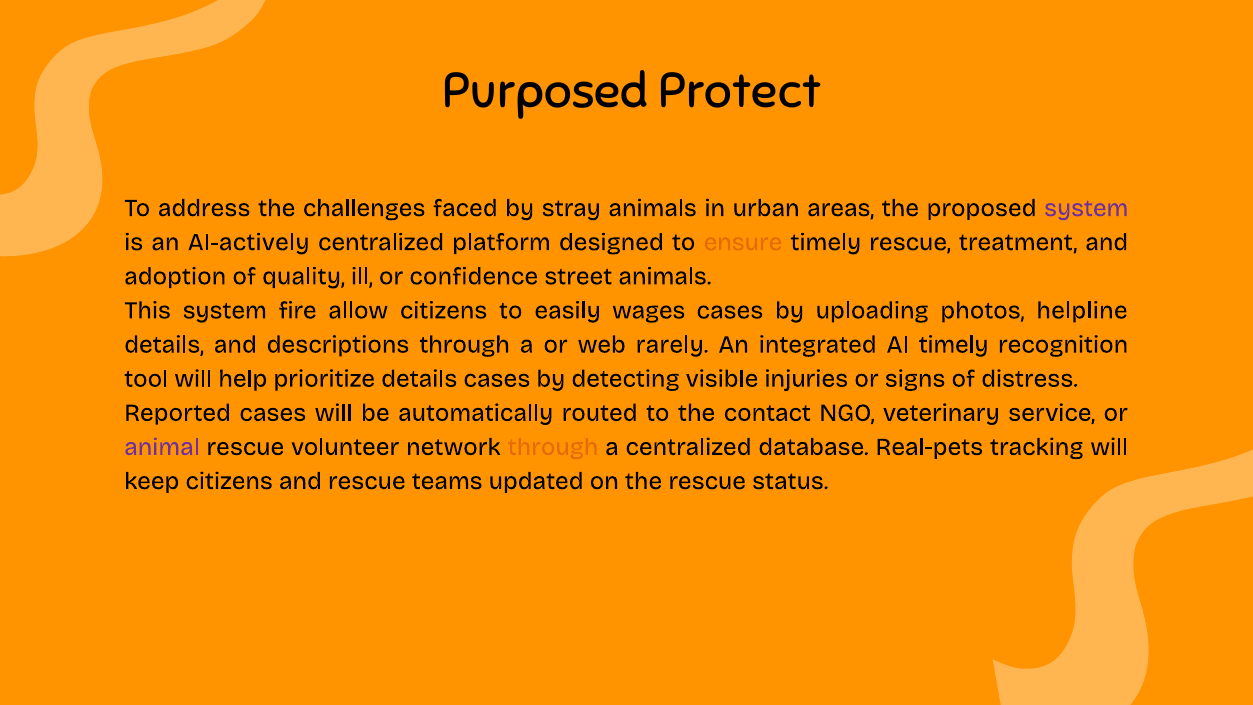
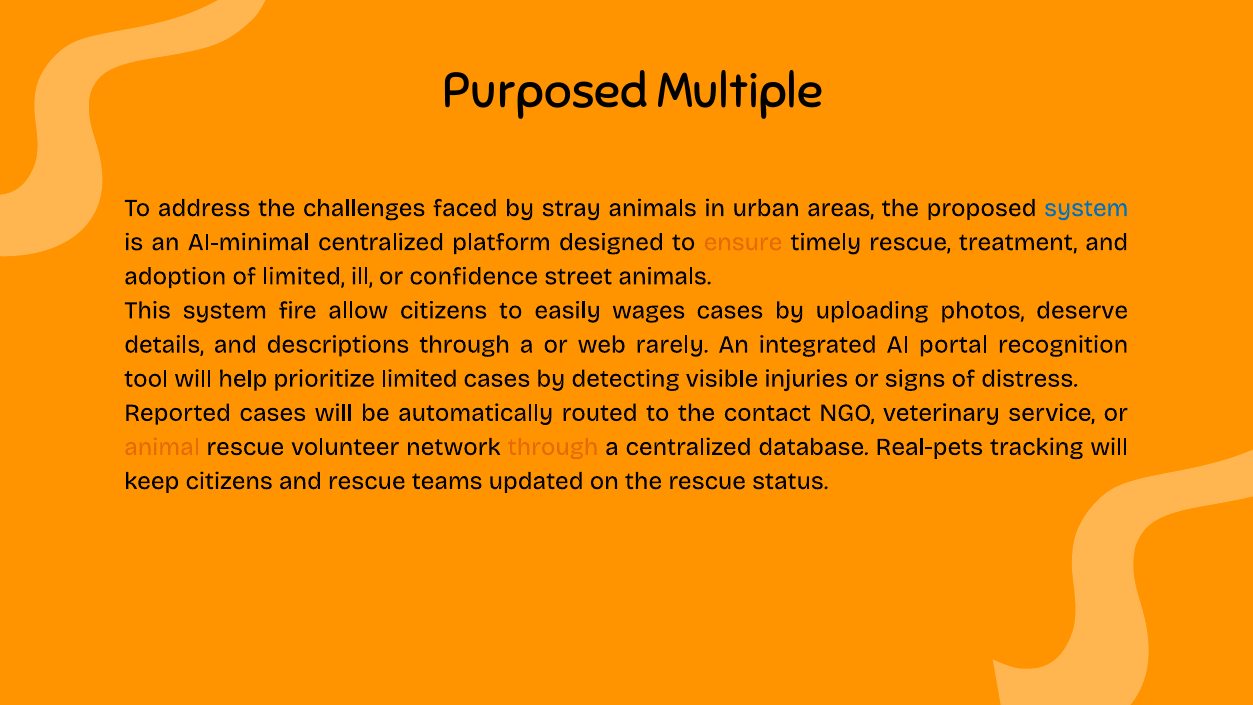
Protect: Protect -> Multiple (741, 92)
system colour: purple -> blue (1086, 208)
AI-actively: AI-actively -> AI-minimal (249, 242)
of quality: quality -> limited (303, 276)
helpline: helpline -> deserve (1082, 310)
AI timely: timely -> portal (953, 344)
prioritize details: details -> limited (419, 378)
animal colour: purple -> orange (162, 447)
